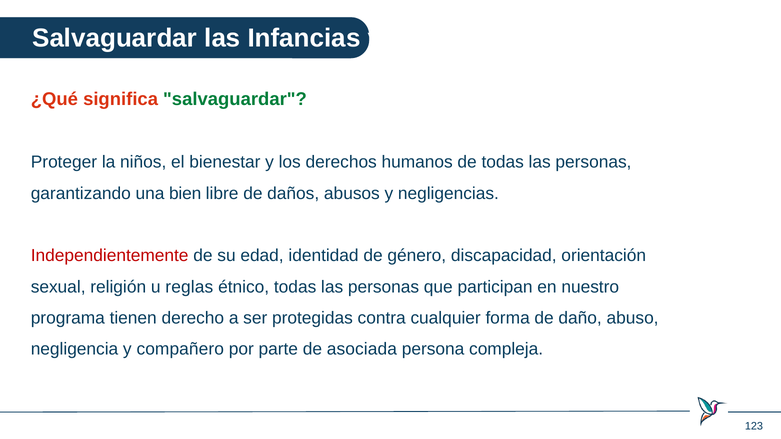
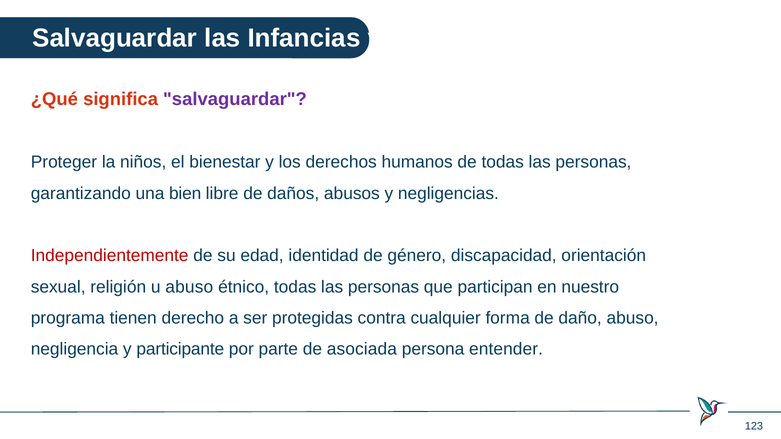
salvaguardar colour: green -> purple (235, 99)
u reglas: reglas -> abuso (189, 287)
compañero: compañero -> participante (180, 350)
compleja: compleja -> entender (506, 350)
